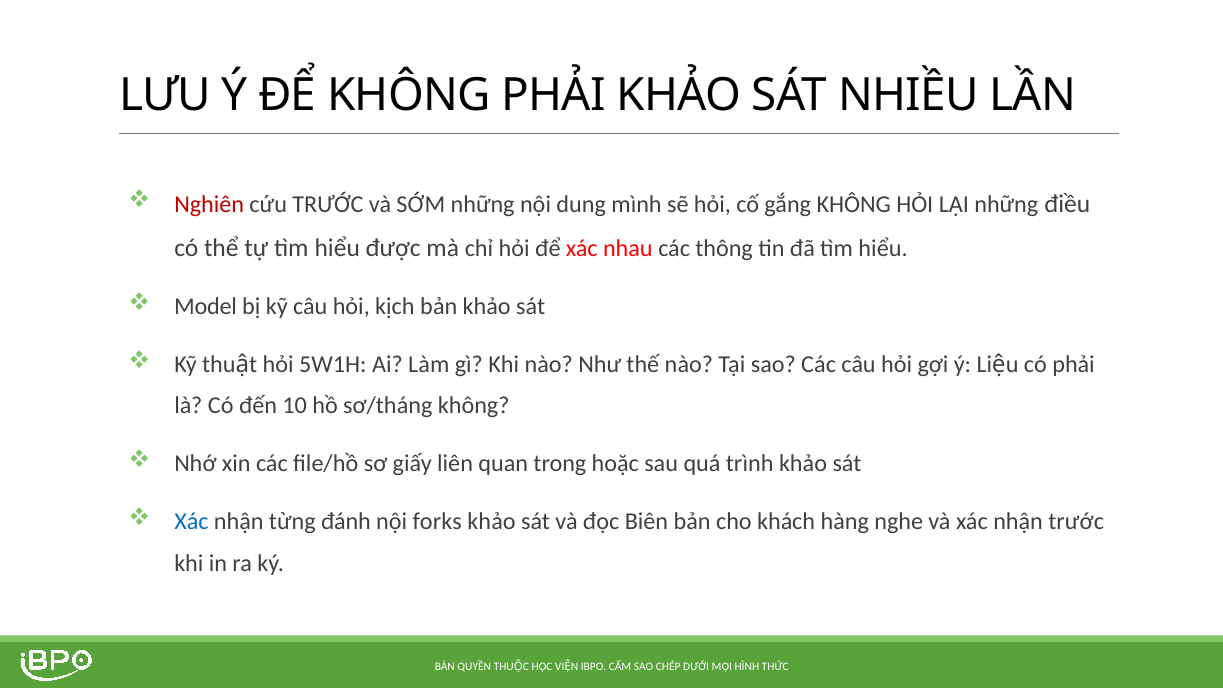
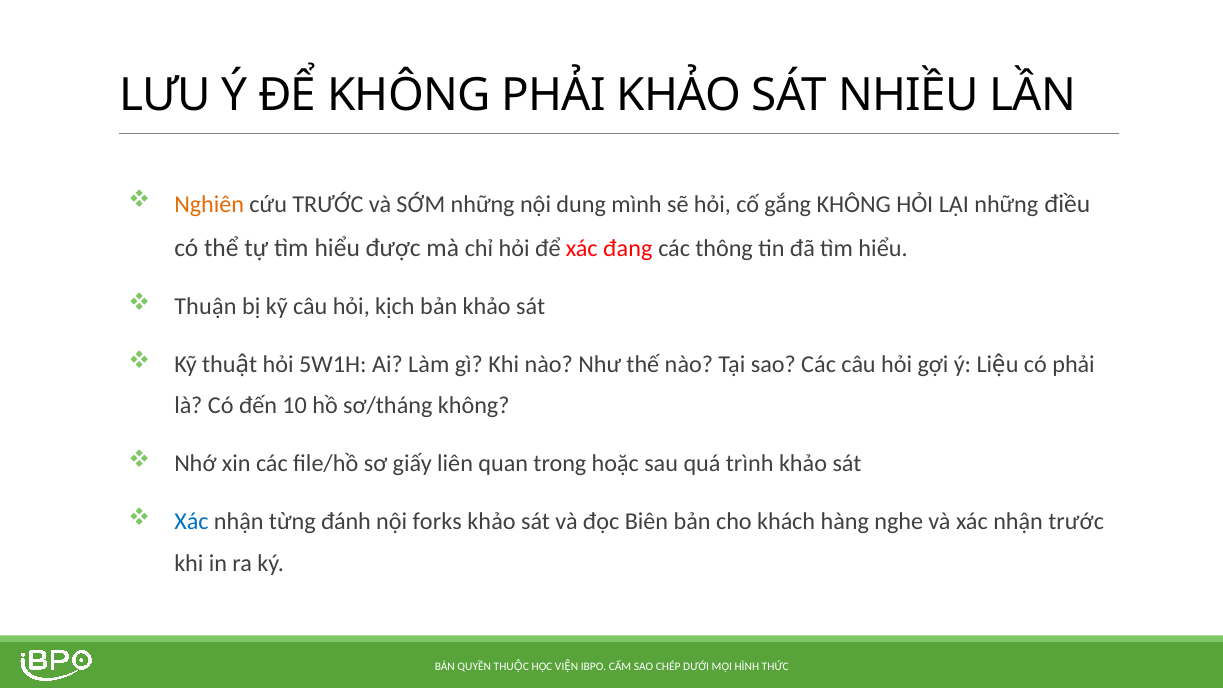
Nghiên colour: red -> orange (209, 204)
nhau: nhau -> đang (628, 248)
Model: Model -> Thuận (205, 306)
